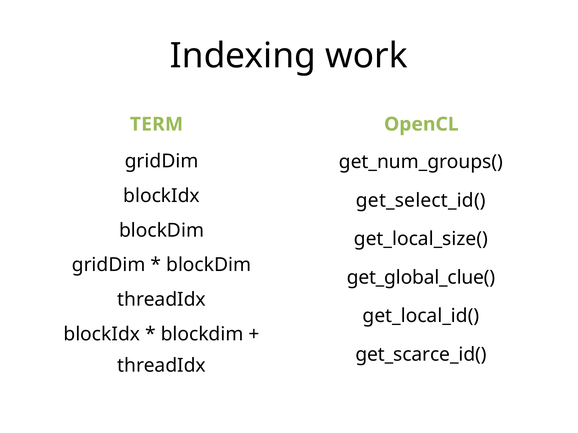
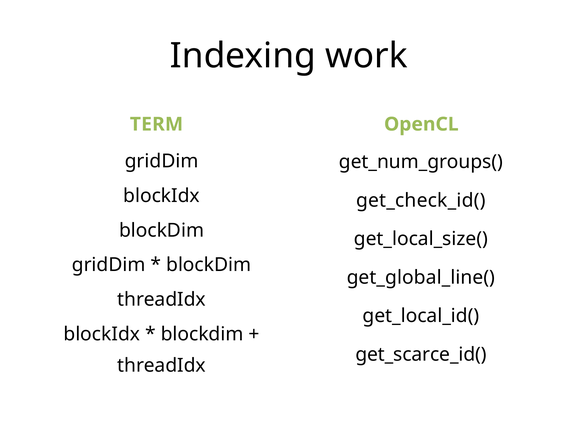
get_select_id(: get_select_id( -> get_check_id( (421, 201)
get_global_clue(: get_global_clue( -> get_global_line( (421, 278)
